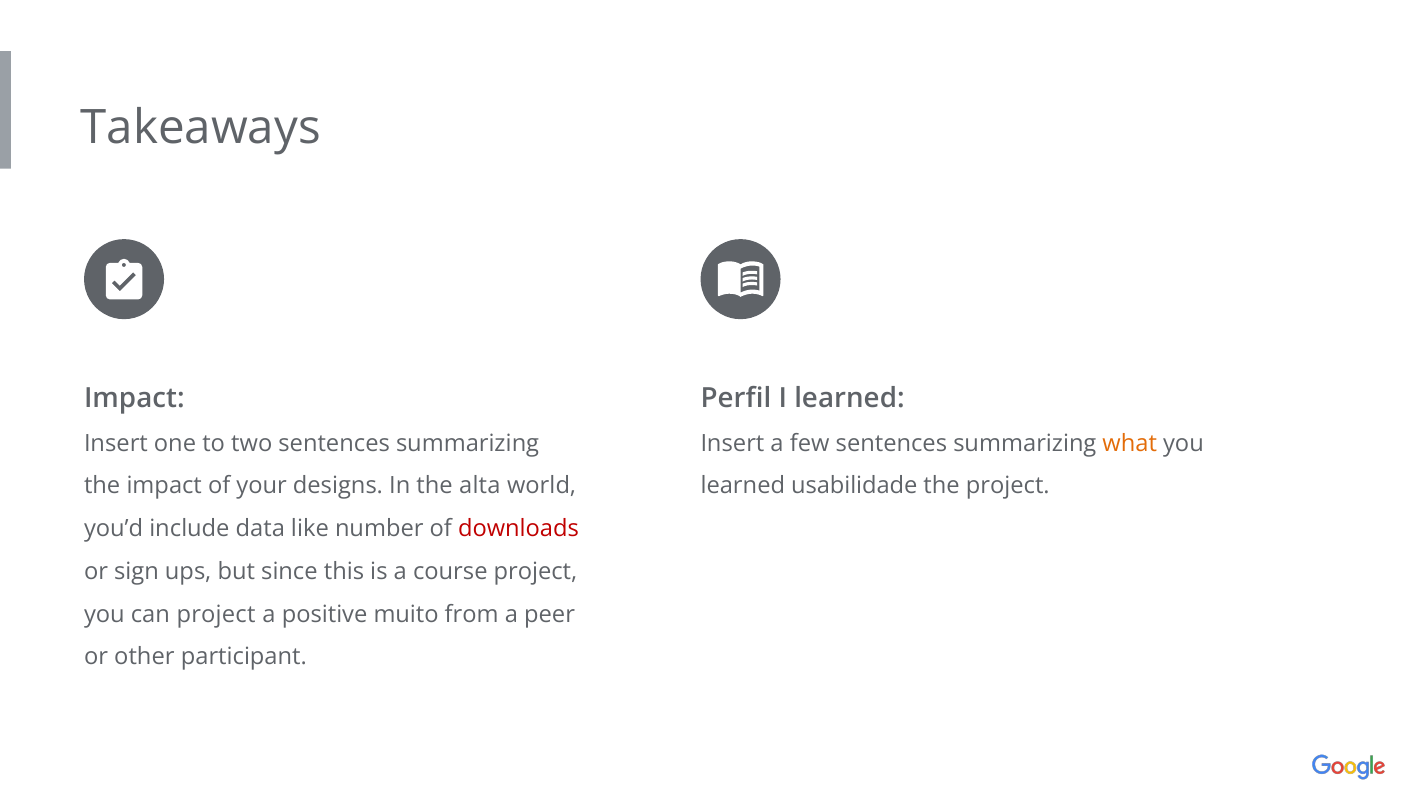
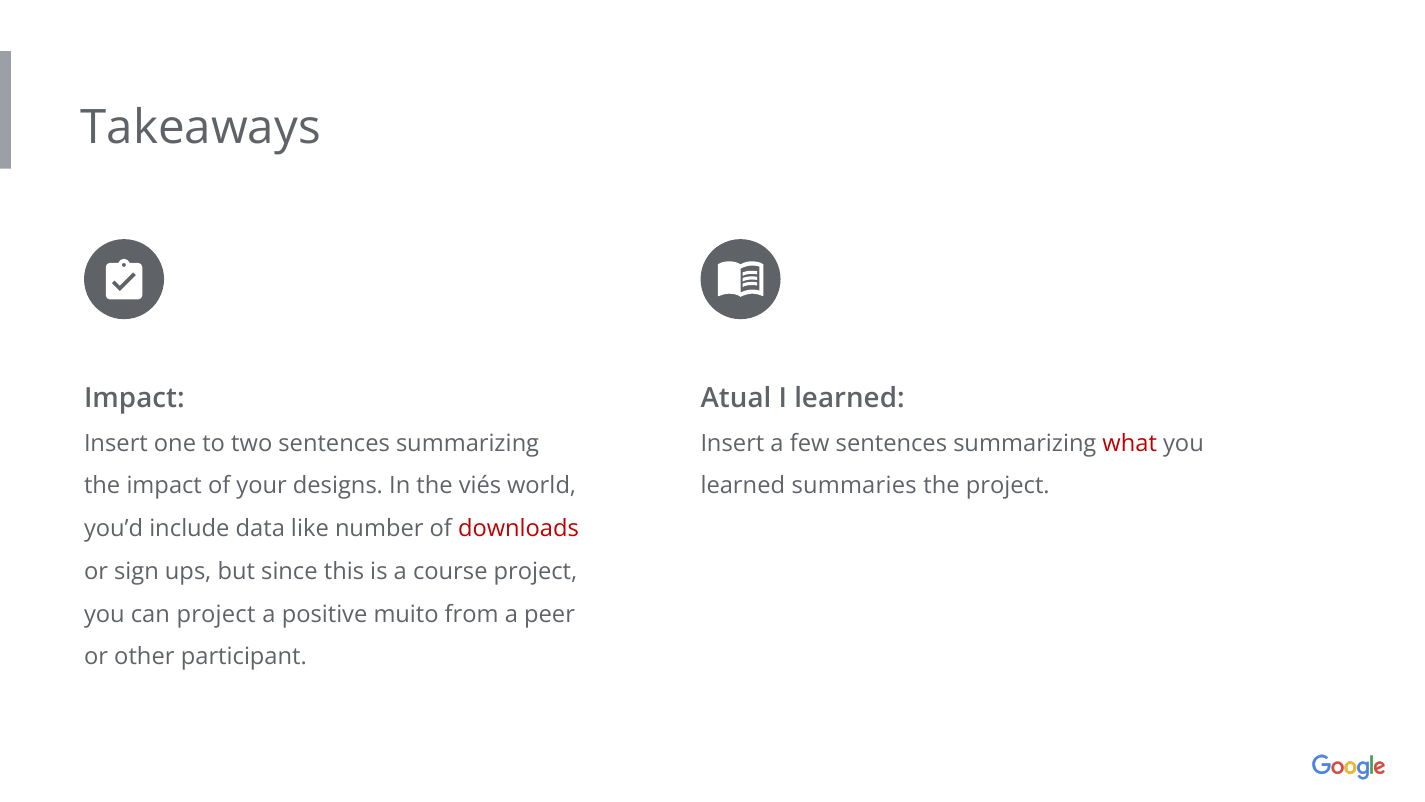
Perfil: Perfil -> Atual (736, 398)
what colour: orange -> red (1130, 443)
alta: alta -> viés (480, 486)
usabilidade: usabilidade -> summaries (854, 486)
